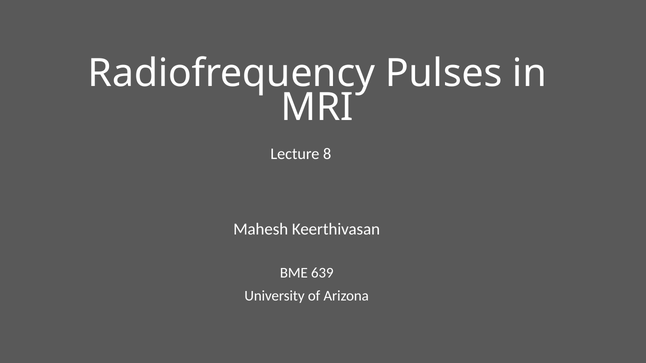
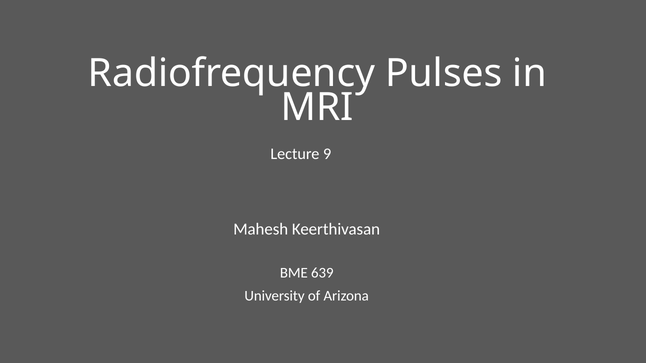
8: 8 -> 9 (327, 154)
